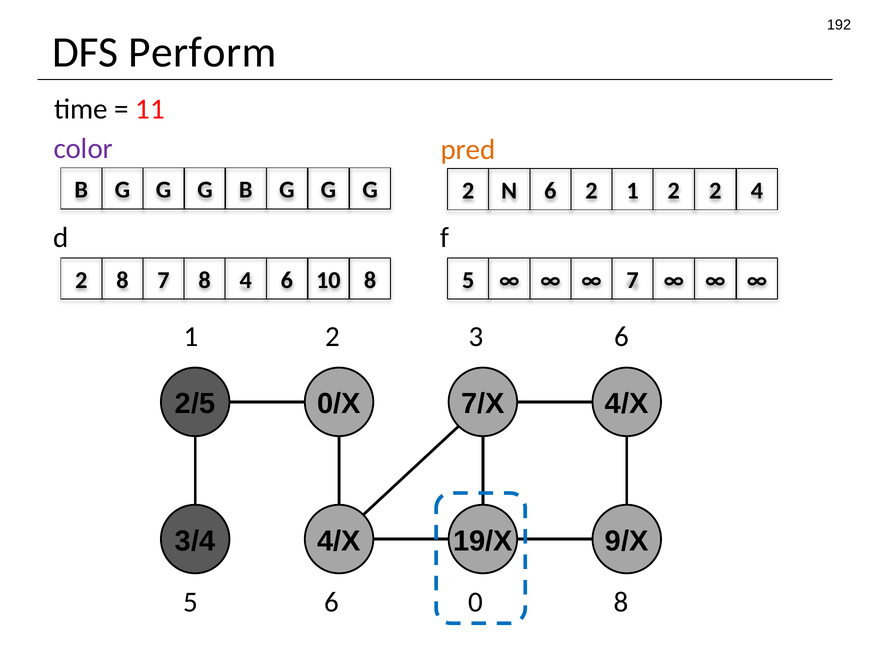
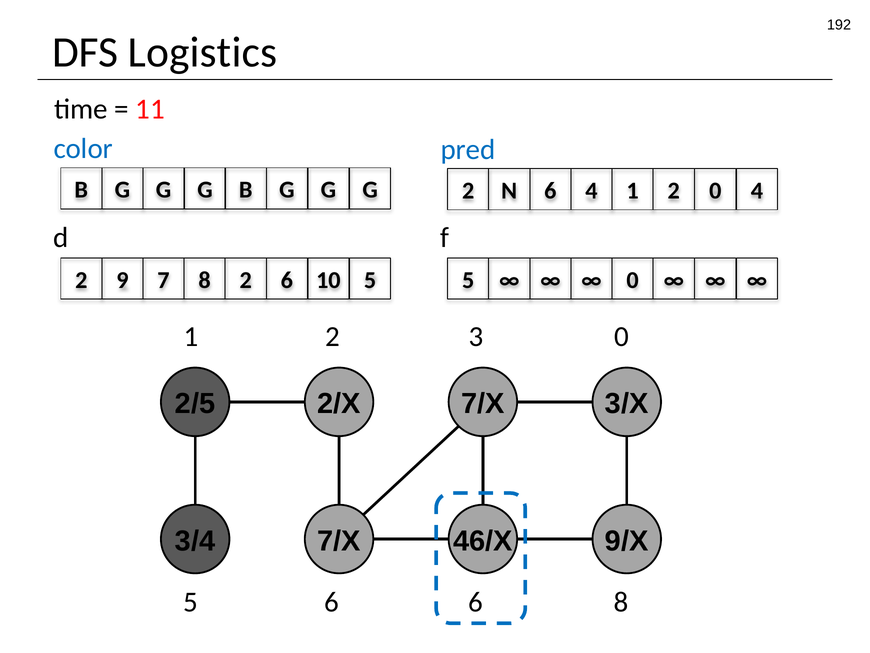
Perform: Perform -> Logistics (203, 52)
color colour: purple -> blue (83, 148)
pred colour: orange -> blue (468, 149)
6 2: 2 -> 4 (591, 191)
2 2: 2 -> 0 (715, 191)
2 8: 8 -> 9 (122, 280)
8 4: 4 -> 2 (246, 280)
10 8: 8 -> 5 (370, 280)
7: 7 -> 0 (633, 280)
3 6: 6 -> 0 (622, 336)
0/X: 0/X -> 2/X (339, 404)
7/X 4/X: 4/X -> 3/X (627, 404)
4/X: 4/X -> 7/X (339, 541)
19/X: 19/X -> 46/X (483, 541)
5 0: 0 -> 6 (476, 602)
